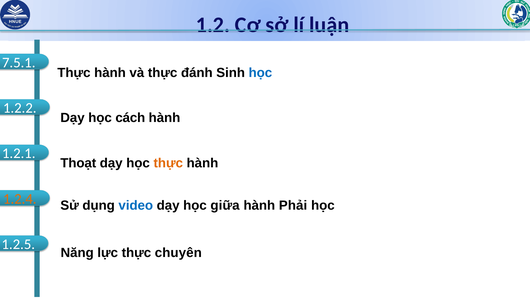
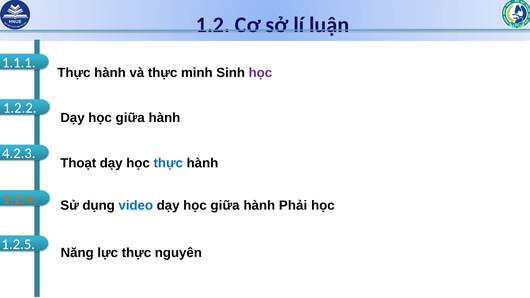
7.5.1: 7.5.1 -> 1.1.1 (19, 63)
đánh: đánh -> minh (197, 73)
học colour: blue -> purple (260, 73)
cách: cách -> giữa (130, 118)
1.2.1: 1.2.1 -> 4.2.3 (19, 153)
thực colour: orange -> blue (168, 163)
chuyên: chuyên -> nguyên (178, 253)
